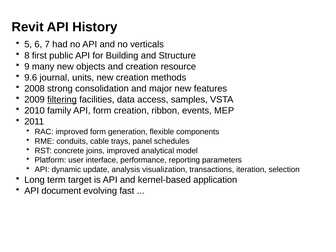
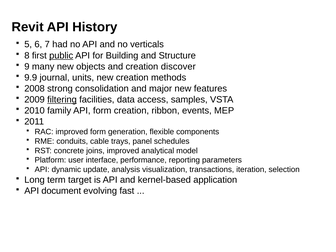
public underline: none -> present (61, 55)
resource: resource -> discover (178, 66)
9.6: 9.6 -> 9.9 (31, 78)
